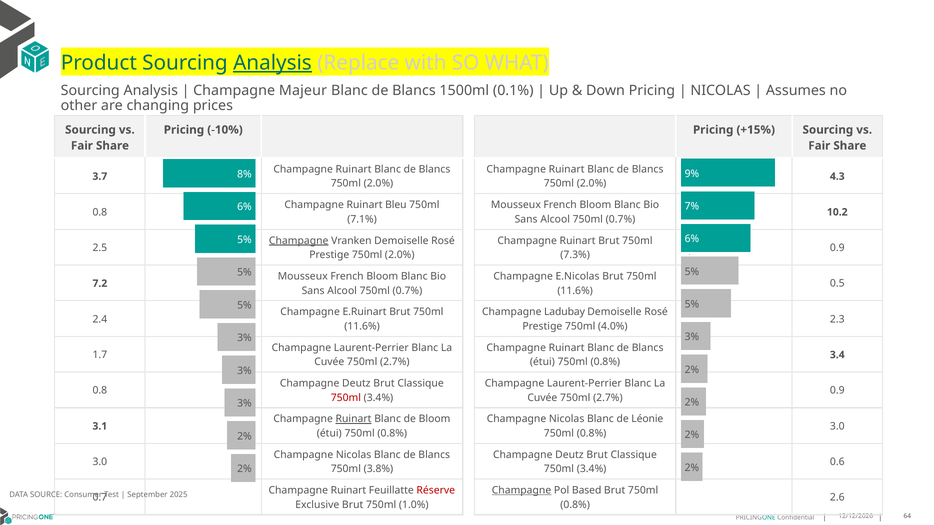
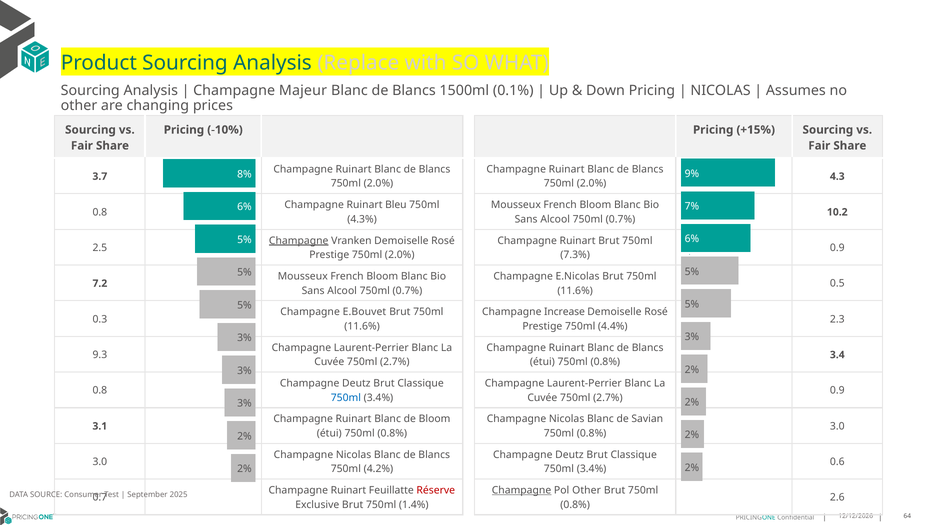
Analysis underline: present -> none (272, 63)
7.1%: 7.1% -> 4.3% (362, 219)
E.Ruinart: E.Ruinart -> E.Bouvet (364, 312)
Ladubay: Ladubay -> Increase (564, 312)
2.4: 2.4 -> 0.3 (100, 319)
4.0%: 4.0% -> 4.4% (613, 327)
1.7: 1.7 -> 9.3 (100, 355)
750ml colour: red -> blue (346, 398)
Ruinart underline: present -> none (354, 419)
Léonie: Léonie -> Savian (647, 419)
3.8%: 3.8% -> 4.2% (378, 469)
Pol Based: Based -> Other (587, 491)
1.0%: 1.0% -> 1.4% (414, 505)
